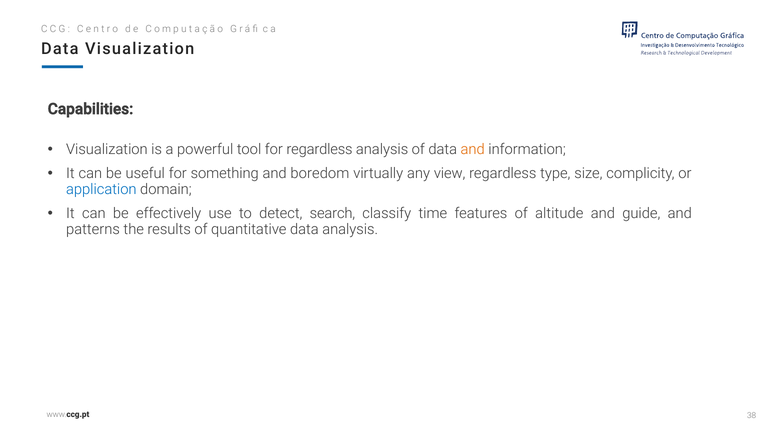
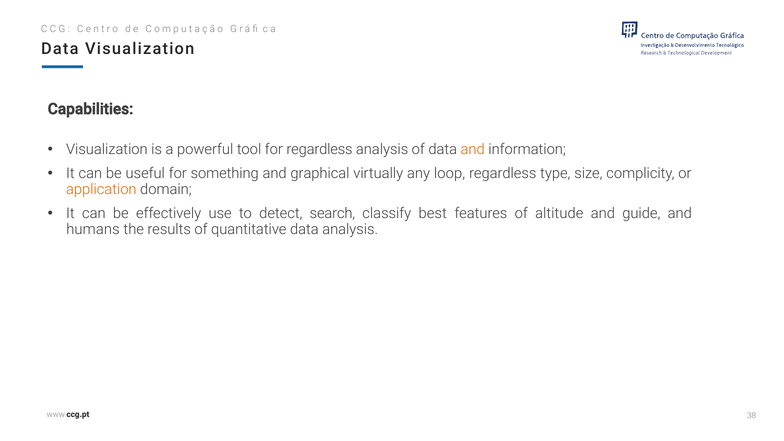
boredom: boredom -> graphical (320, 174)
view: view -> loop (450, 174)
application colour: blue -> orange (101, 189)
time: time -> best (433, 213)
patterns: patterns -> humans (93, 229)
